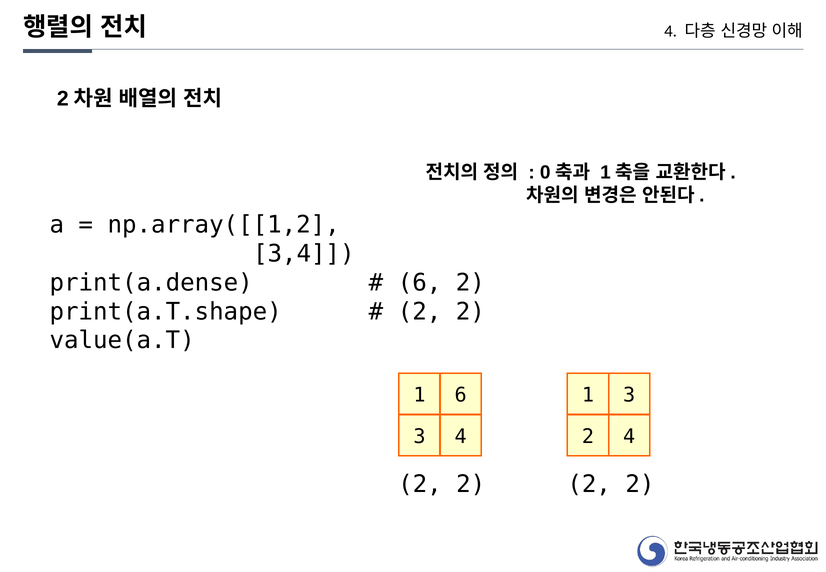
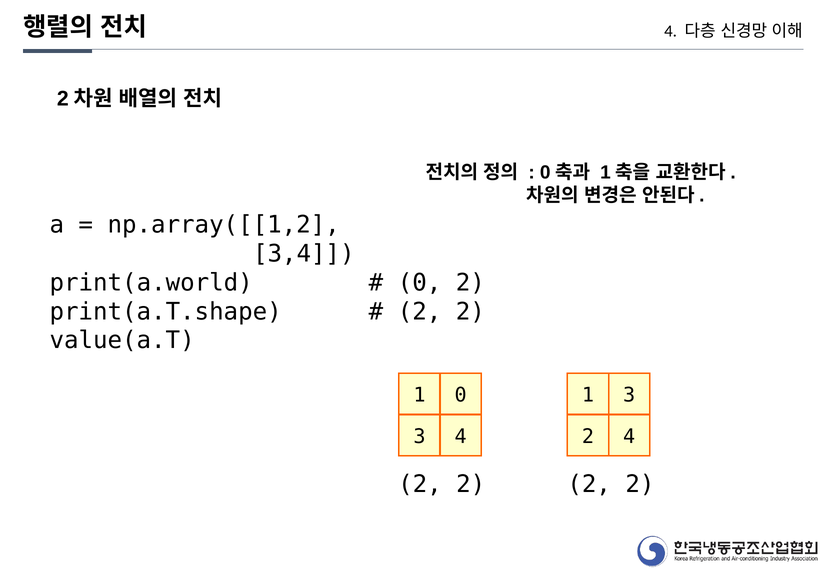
print(a.dense: print(a.dense -> print(a.world (151, 283)
6: 6 -> 0 (420, 283)
1 6: 6 -> 0 (461, 395)
